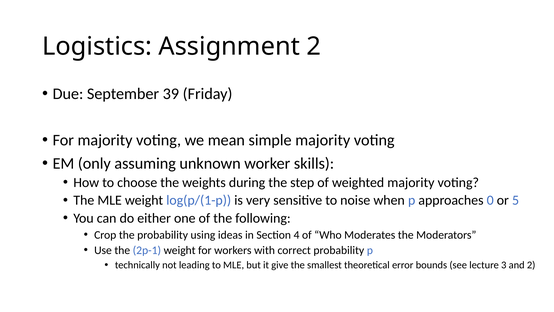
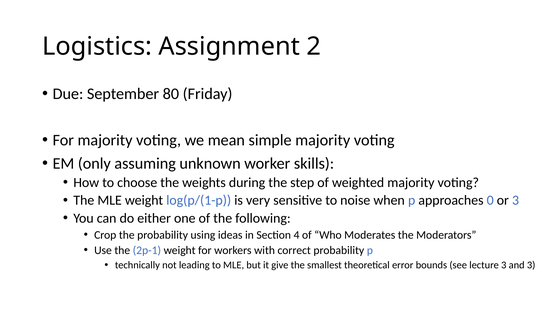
39: 39 -> 80 (171, 94)
or 5: 5 -> 3 (516, 200)
and 2: 2 -> 3 (531, 265)
